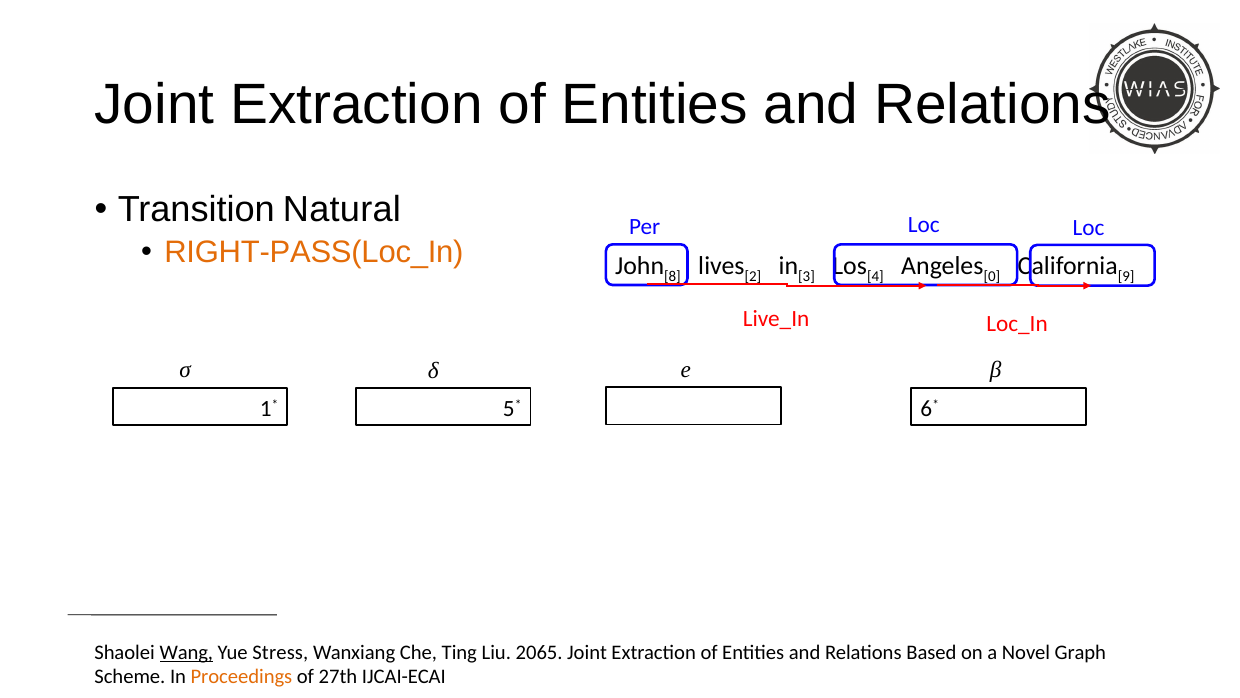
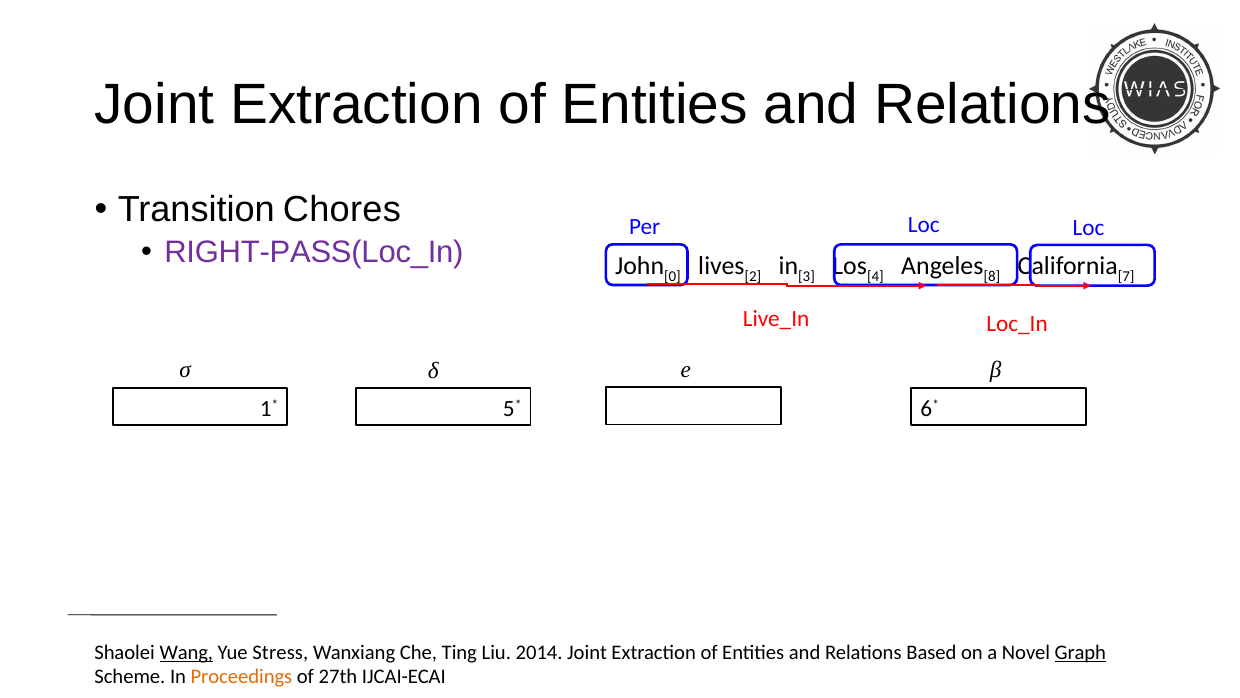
Natural: Natural -> Chores (342, 210)
RIGHT-PASS(Loc_In colour: orange -> purple (314, 252)
8: 8 -> 0 (672, 276)
0: 0 -> 8 (992, 276)
9: 9 -> 7 (1126, 276)
2065: 2065 -> 2014 (539, 652)
Graph underline: none -> present (1080, 652)
